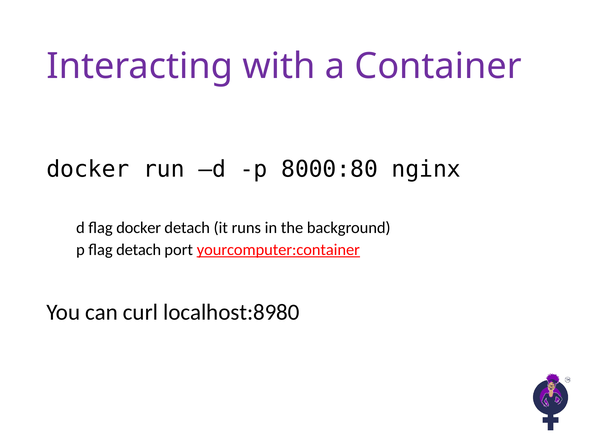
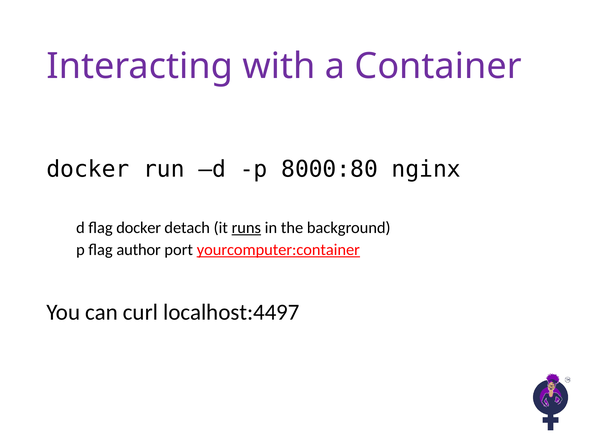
runs underline: none -> present (246, 227)
flag detach: detach -> author (139, 249)
localhost:8980: localhost:8980 -> localhost:4497 (231, 312)
